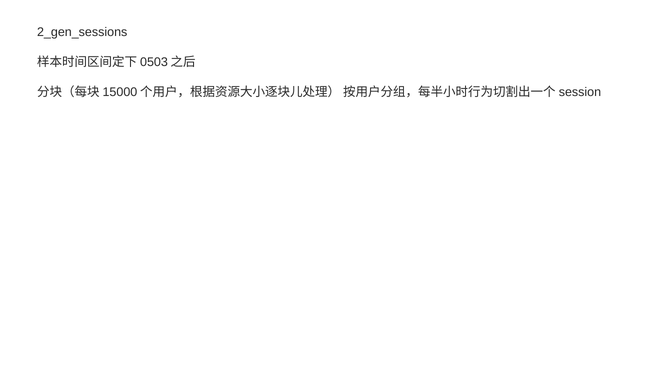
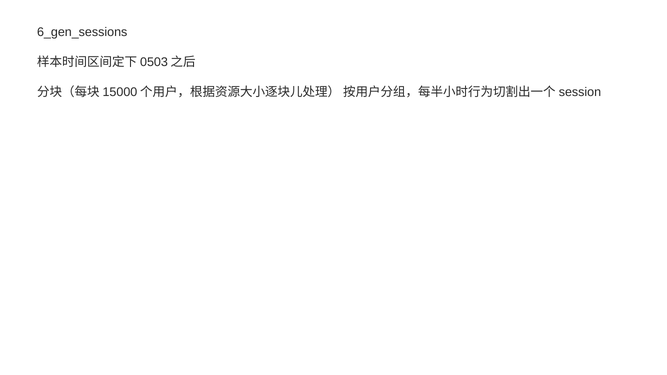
2_gen_sessions: 2_gen_sessions -> 6_gen_sessions (82, 32)
